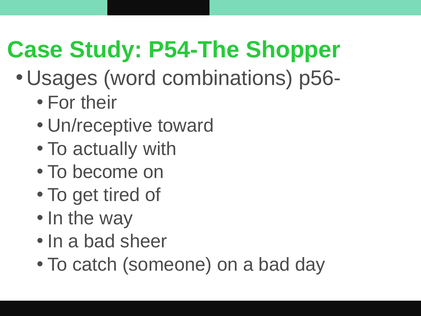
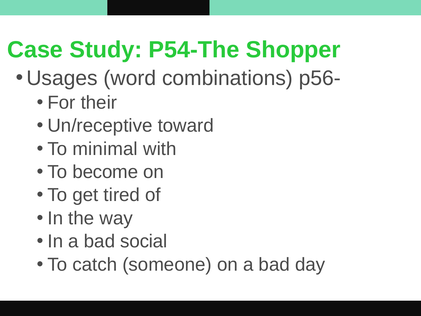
actually: actually -> minimal (105, 149)
sheer: sheer -> social (144, 241)
